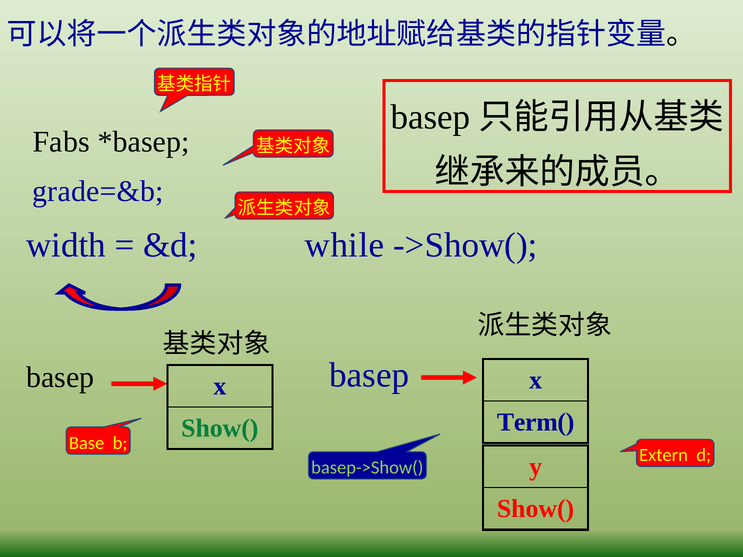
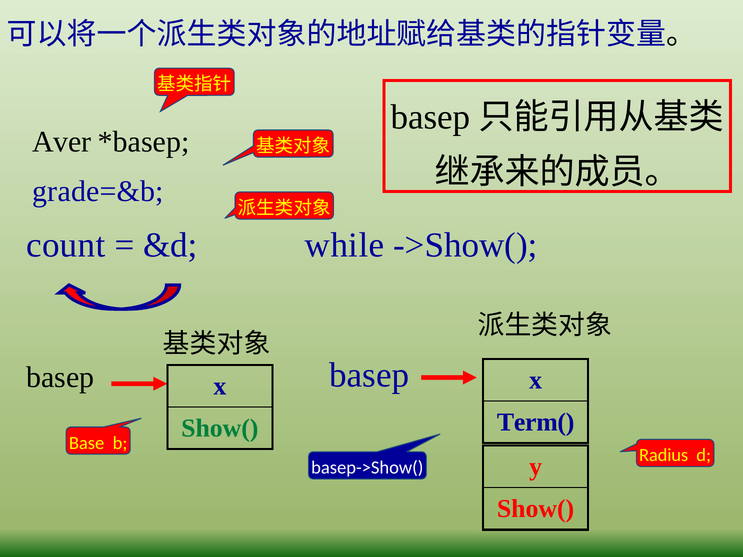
Fabs: Fabs -> Aver (62, 142)
width: width -> count (66, 245)
Extern: Extern -> Radius (664, 456)
basep->Show( colour: light green -> white (367, 468)
